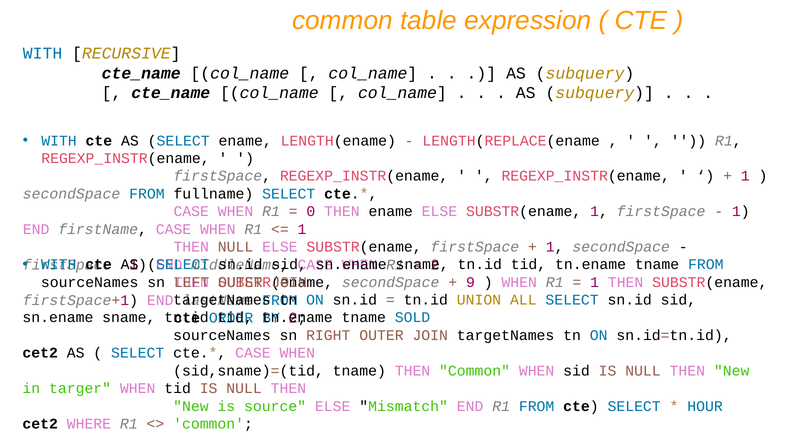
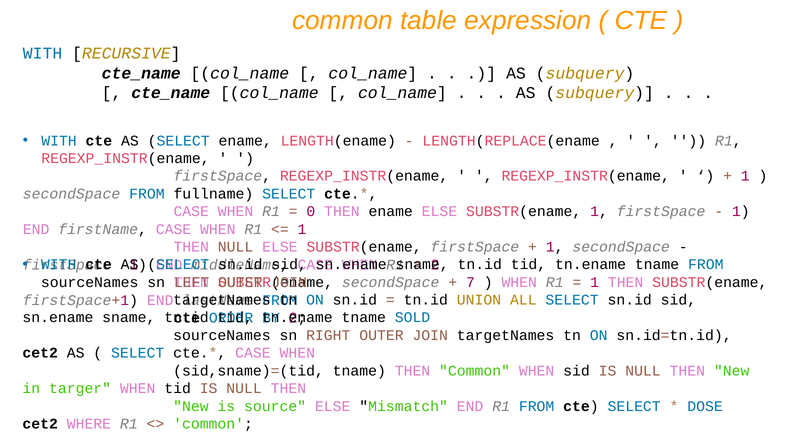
9: 9 -> 7 (470, 283)
HOUR: HOUR -> DOSE (705, 406)
